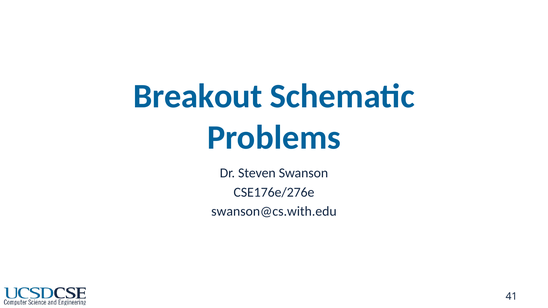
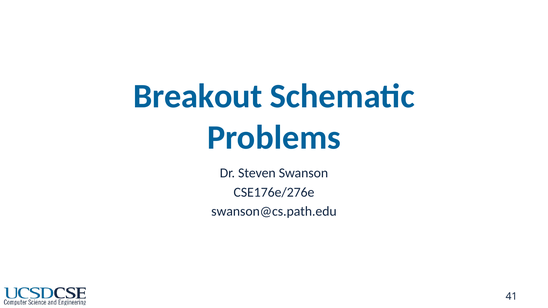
swanson@cs.with.edu: swanson@cs.with.edu -> swanson@cs.path.edu (274, 211)
